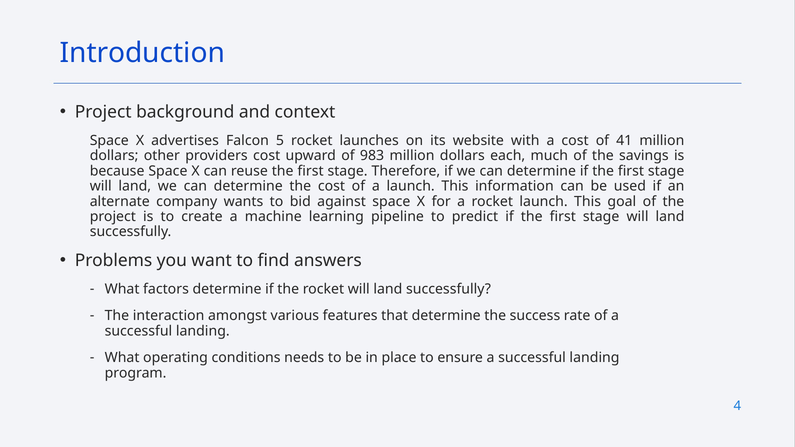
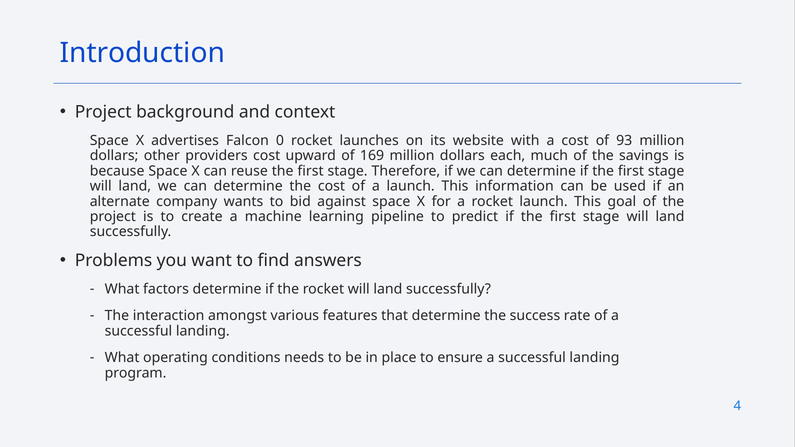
5: 5 -> 0 (280, 141)
41: 41 -> 93 (624, 141)
983: 983 -> 169 (372, 156)
